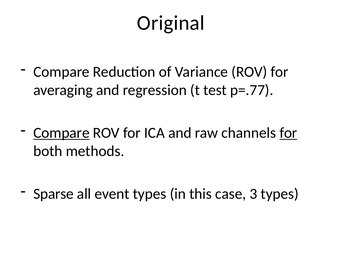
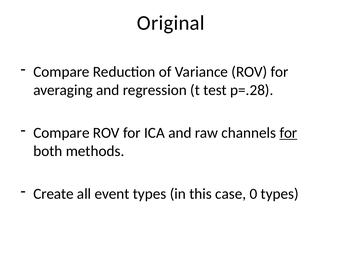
p=.77: p=.77 -> p=.28 (252, 90)
Compare underline: present -> none (61, 133)
Sparse: Sparse -> Create (53, 193)
3: 3 -> 0 (253, 193)
